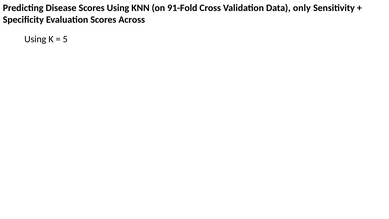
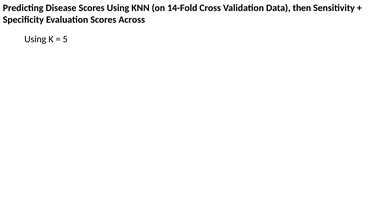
91-Fold: 91-Fold -> 14-Fold (182, 8)
only: only -> then (302, 8)
